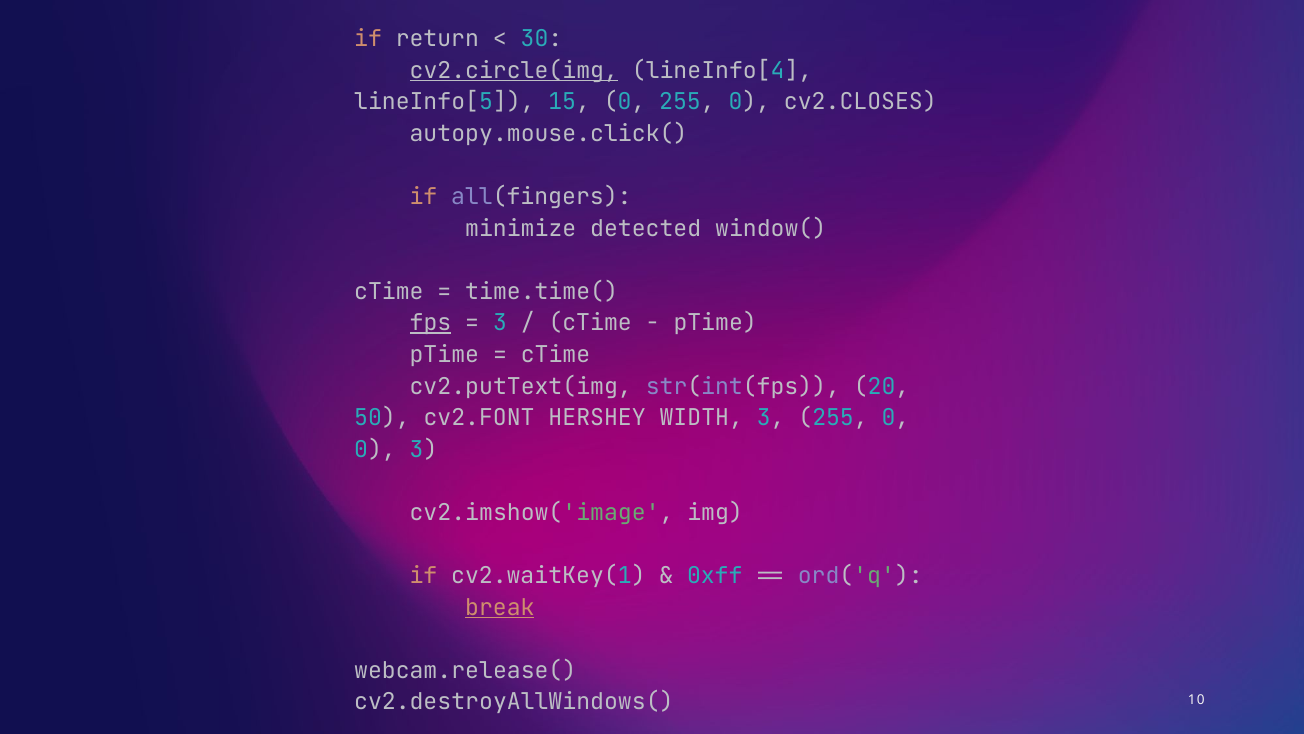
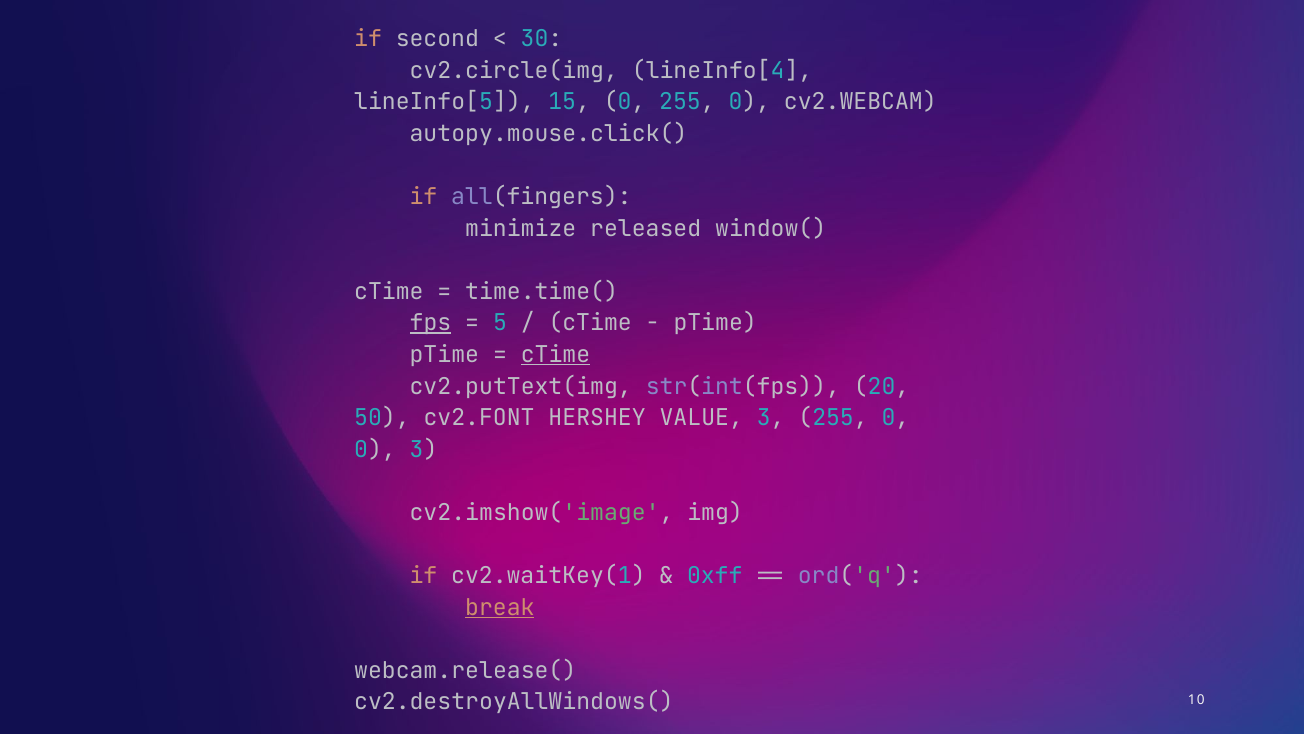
return: return -> second (437, 39)
cv2.circle(img underline: present -> none (514, 70)
cv2.CLOSES: cv2.CLOSES -> cv2.WEBCAM (860, 102)
minimize_detected_window(: minimize_detected_window( -> minimize_released_window( (646, 228)
3: 3 -> 5 (500, 323)
cTime underline: none -> present (555, 355)
cv2.FONT_HERSHEY_WIDTH: cv2.FONT_HERSHEY_WIDTH -> cv2.FONT_HERSHEY_VALUE (583, 418)
